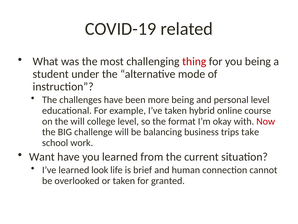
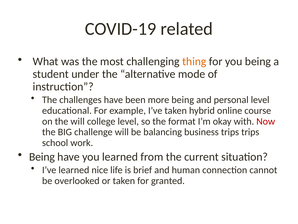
thing colour: red -> orange (194, 61)
trips take: take -> trips (250, 132)
Want: Want -> Being (42, 156)
look: look -> nice (100, 170)
